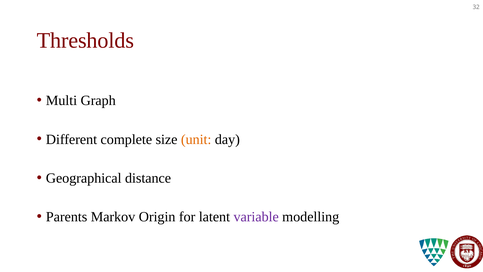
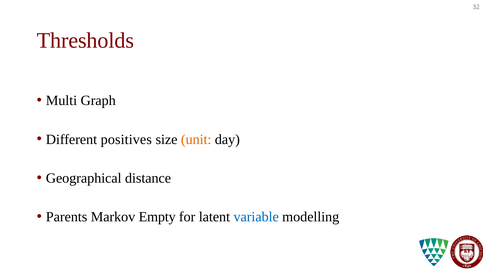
complete: complete -> positives (126, 139)
Origin: Origin -> Empty (157, 217)
variable colour: purple -> blue (256, 217)
